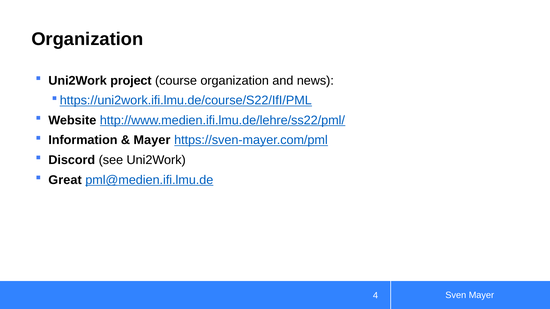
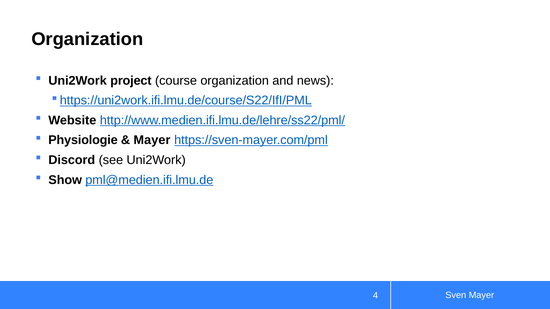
Information: Information -> Physiologie (83, 140)
Great: Great -> Show (65, 180)
